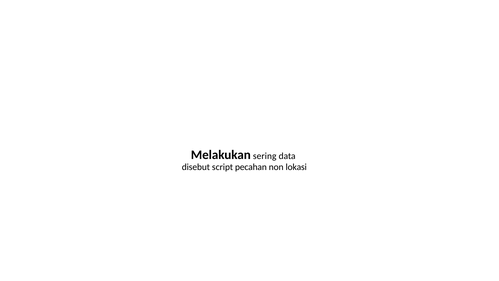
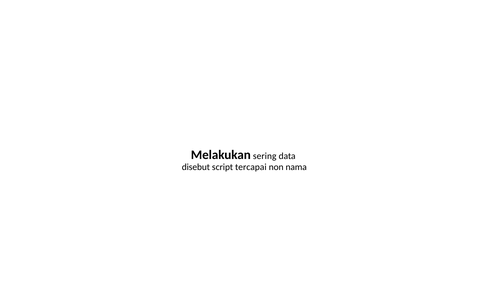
pecahan: pecahan -> tercapai (251, 167)
lokasi: lokasi -> nama (296, 167)
